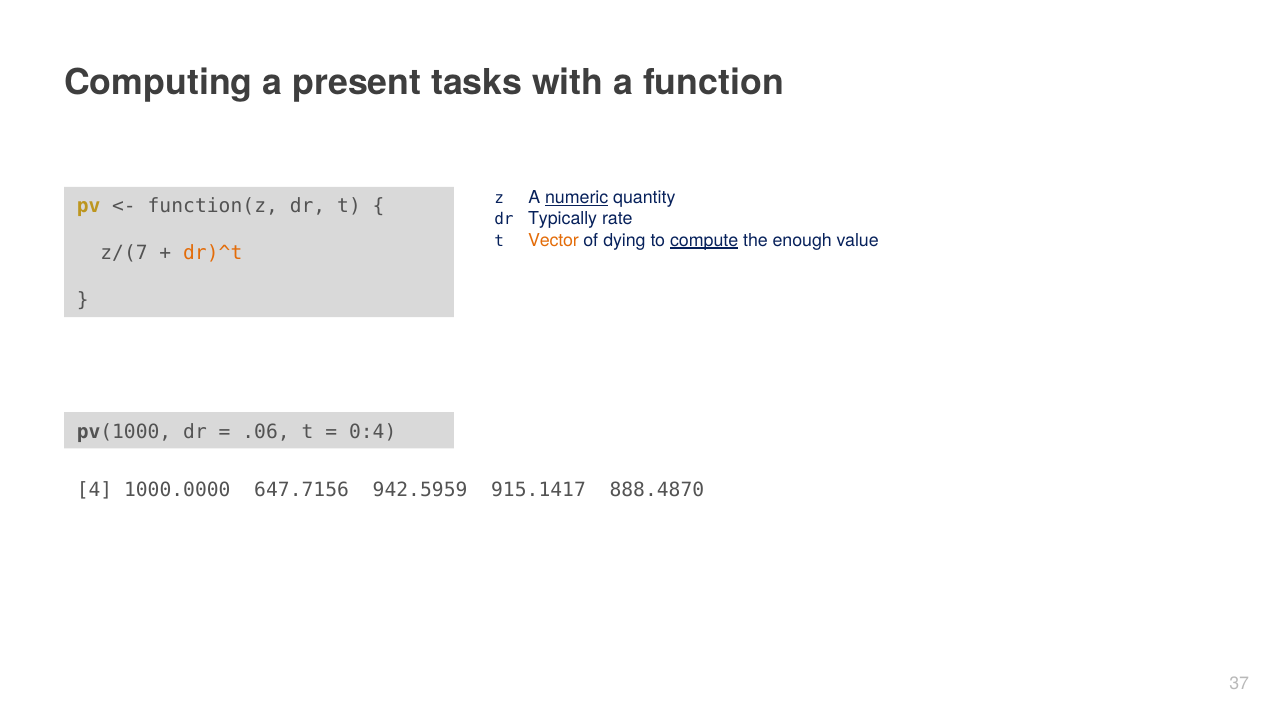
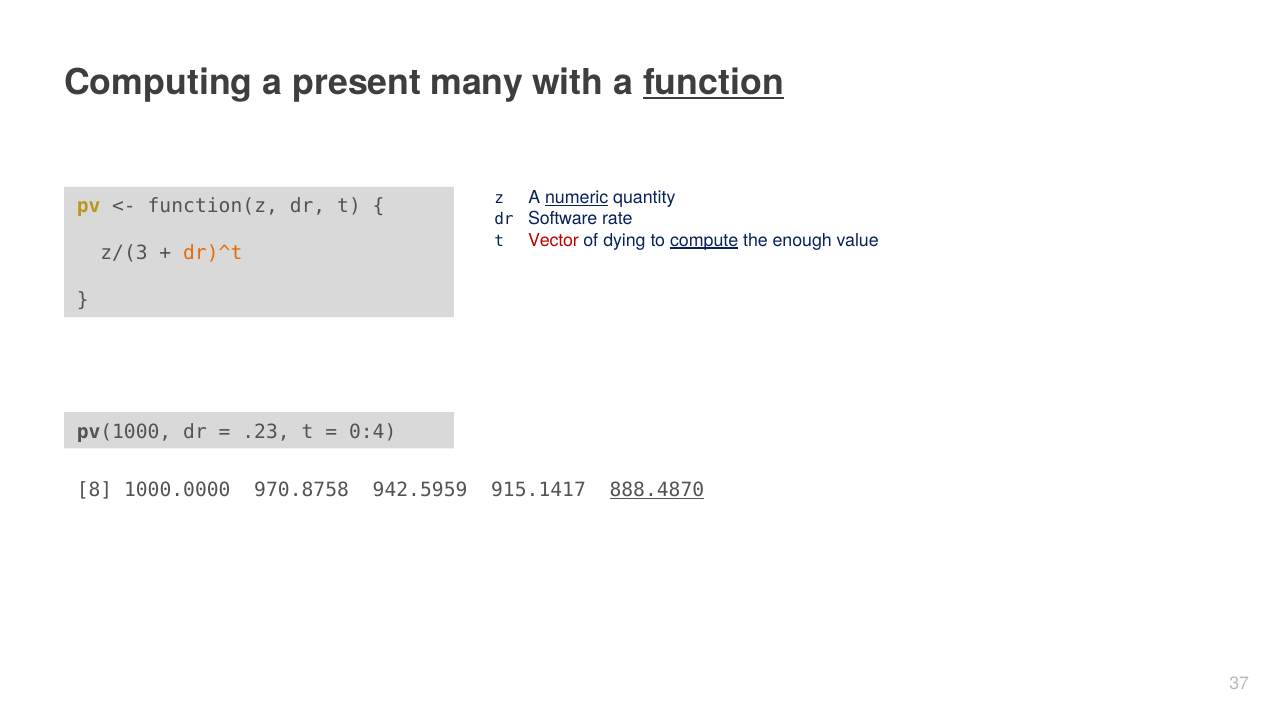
tasks: tasks -> many (477, 83)
function underline: none -> present (713, 83)
Typically: Typically -> Software (563, 219)
Vector colour: orange -> red (554, 240)
z/(7: z/(7 -> z/(3 (124, 253)
.06: .06 -> .23 (266, 432)
4: 4 -> 8 (94, 491)
647.7156: 647.7156 -> 970.8758 (302, 491)
888.4870 underline: none -> present (657, 491)
